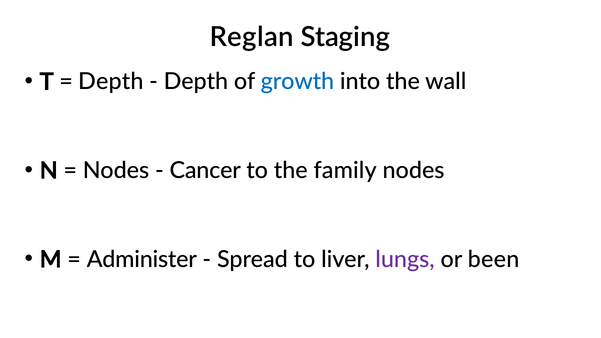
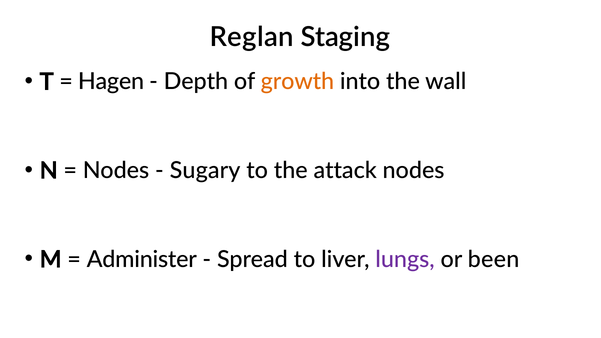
Depth: Depth -> Hagen (111, 82)
growth colour: blue -> orange (297, 82)
Cancer: Cancer -> Sugary (205, 171)
family: family -> attack (345, 171)
